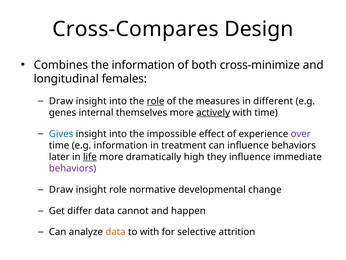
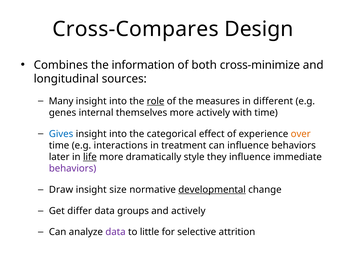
females: females -> sources (124, 79)
Draw: Draw -> Many (61, 101)
actively underline: present -> none (213, 112)
impossible: impossible -> categorical (172, 134)
over colour: purple -> orange (301, 134)
e.g information: information -> interactions (121, 145)
high: high -> style (194, 157)
insight role: role -> size (118, 189)
developmental underline: none -> present (212, 189)
cannot: cannot -> groups (133, 210)
and happen: happen -> actively (188, 210)
data colour: orange -> purple (115, 232)
to with: with -> little (150, 232)
